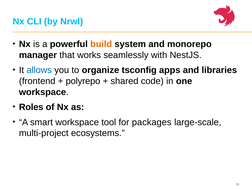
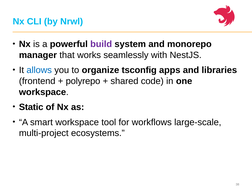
build colour: orange -> purple (101, 44)
Roles: Roles -> Static (31, 107)
packages: packages -> workflows (152, 122)
